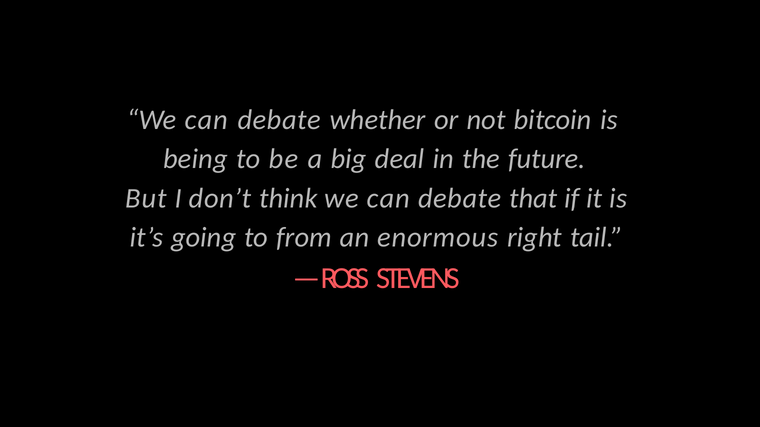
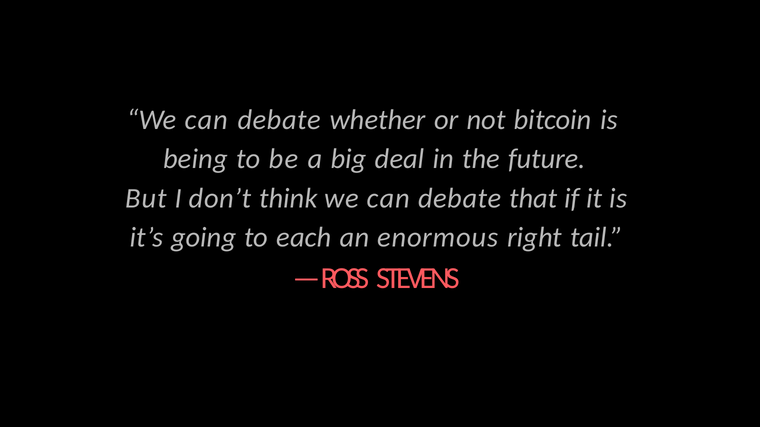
from: from -> each (304, 238)
